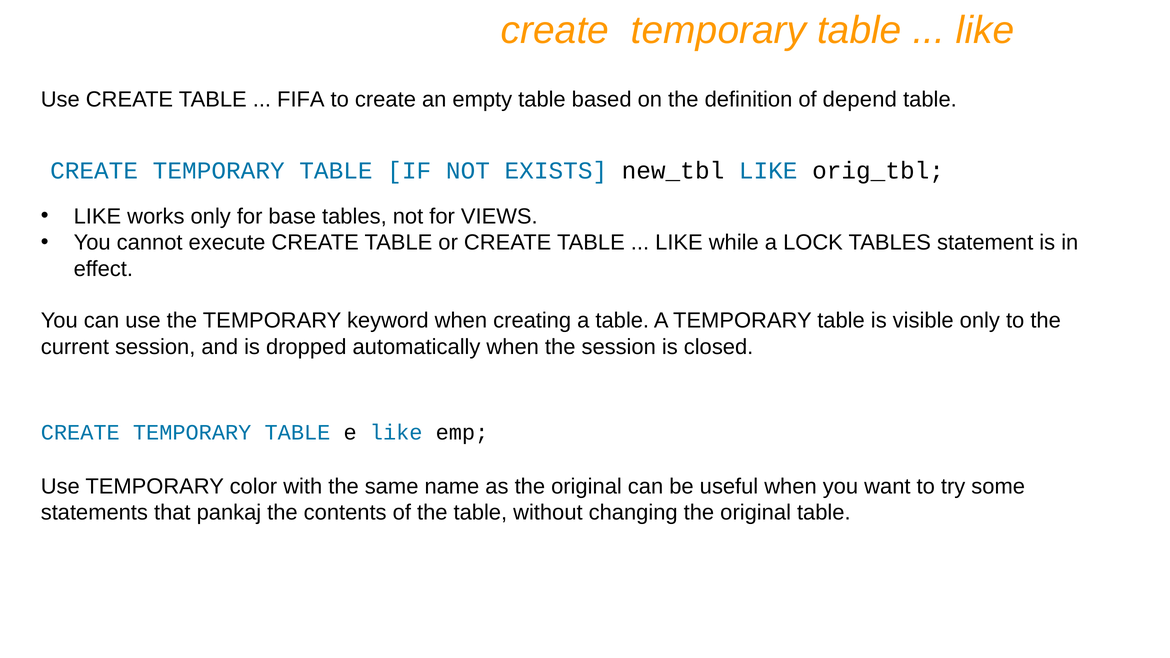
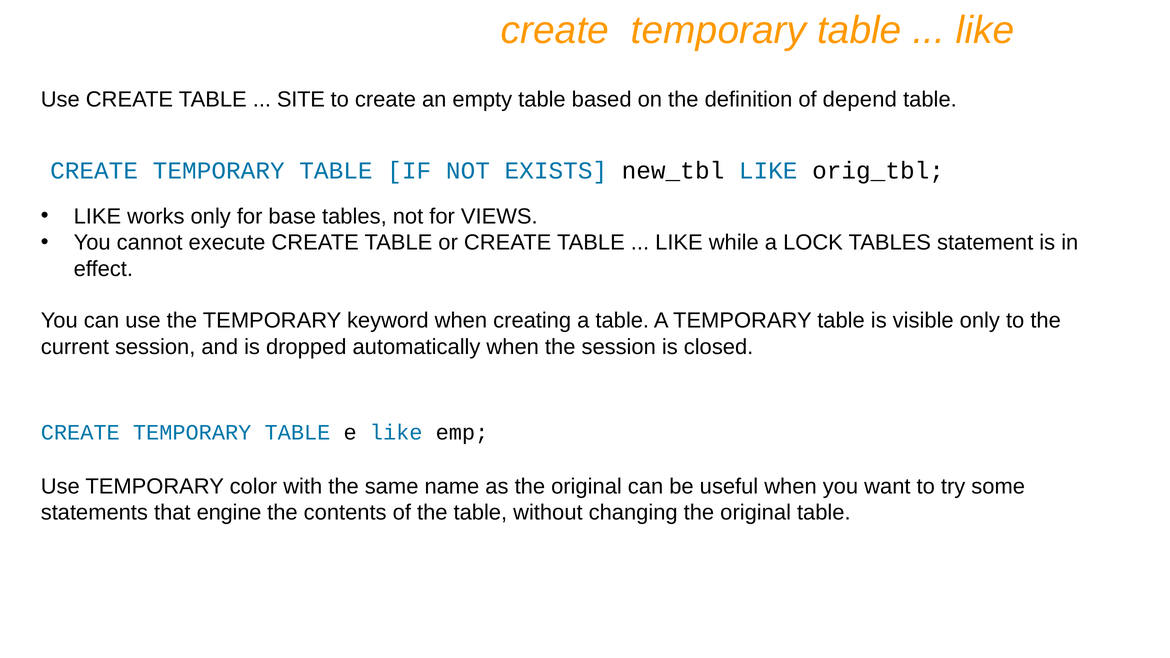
FIFA: FIFA -> SITE (301, 99)
pankaj: pankaj -> engine (229, 513)
